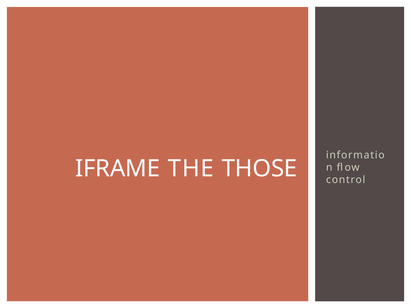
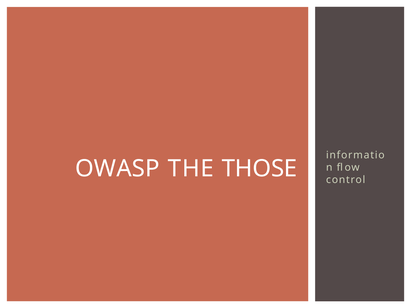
IFRAME: IFRAME -> OWASP (117, 169)
